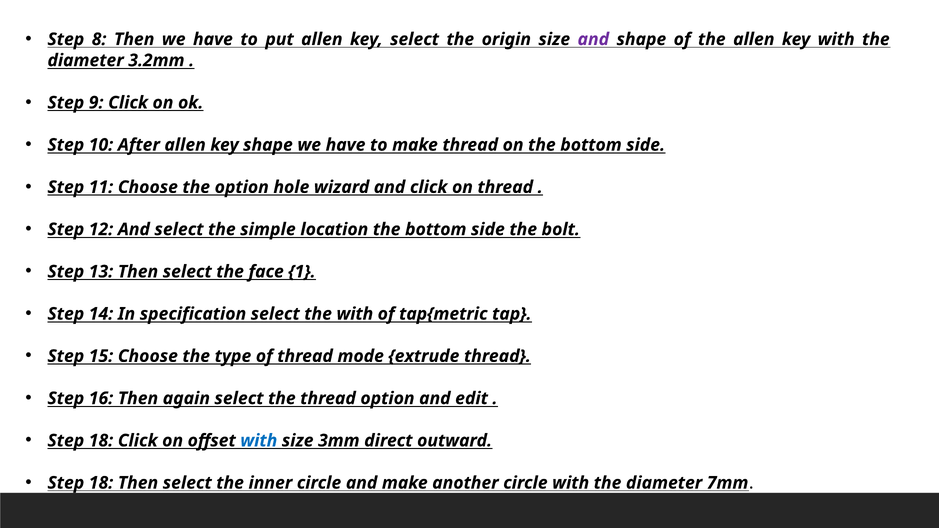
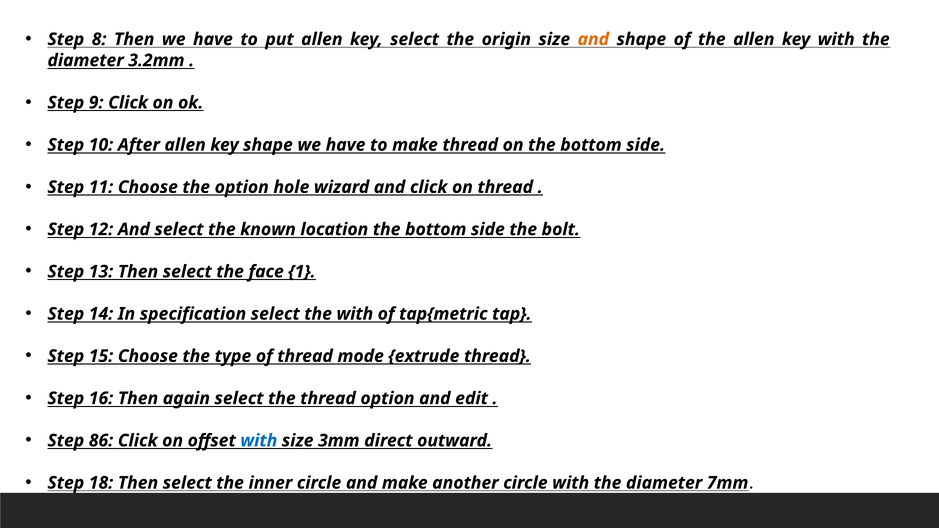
and colour: purple -> orange (593, 39)
simple: simple -> known (268, 229)
18: 18 -> 86 (101, 441)
